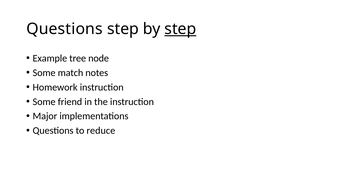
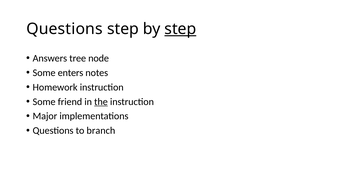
Example: Example -> Answers (50, 58)
match: match -> enters (71, 73)
the underline: none -> present (101, 101)
reduce: reduce -> branch (101, 130)
